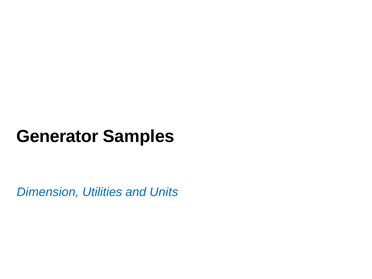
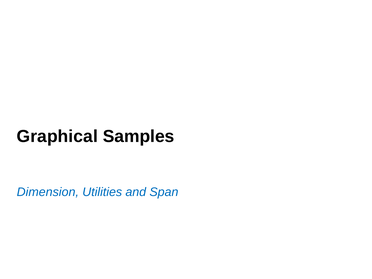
Generator: Generator -> Graphical (57, 136)
Units: Units -> Span (164, 192)
